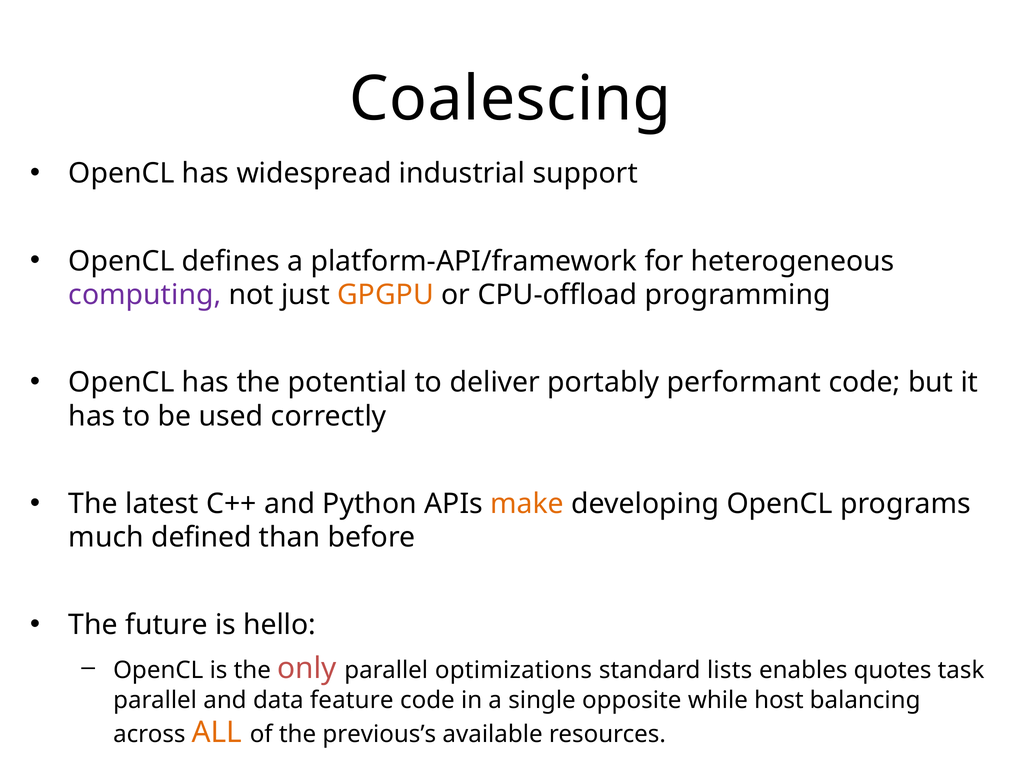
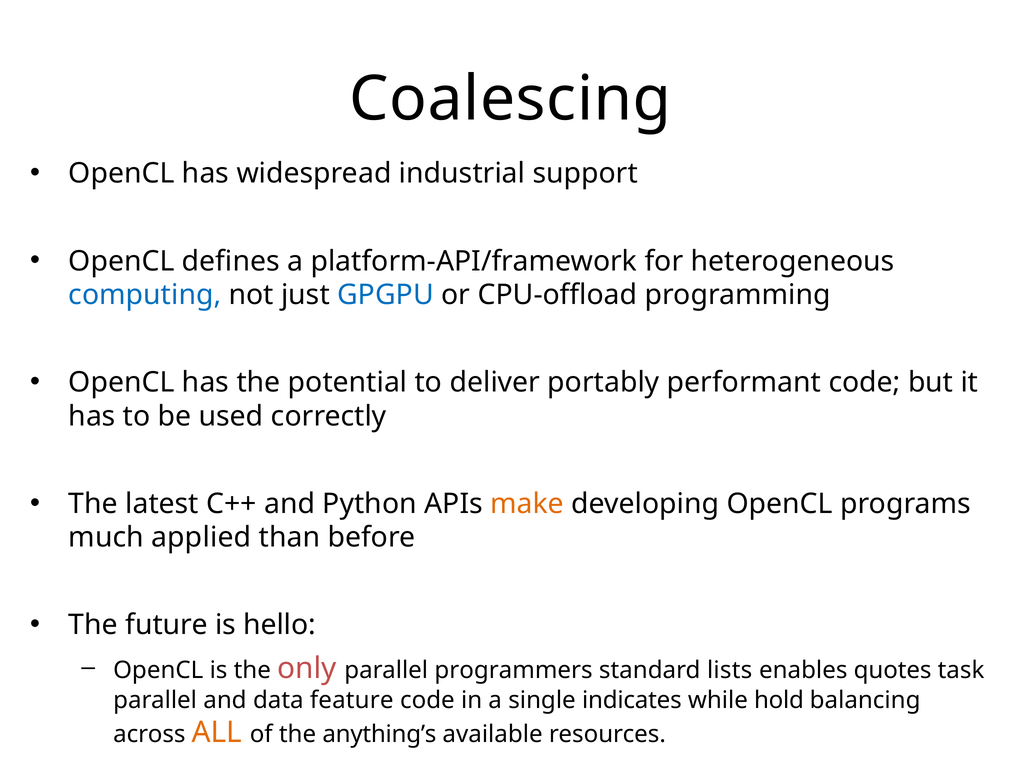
computing colour: purple -> blue (145, 295)
GPGPU colour: orange -> blue (385, 295)
defined: defined -> applied (201, 537)
optimizations: optimizations -> programmers (514, 670)
opposite: opposite -> indicates (632, 700)
host: host -> hold (779, 700)
previous’s: previous’s -> anything’s (379, 734)
